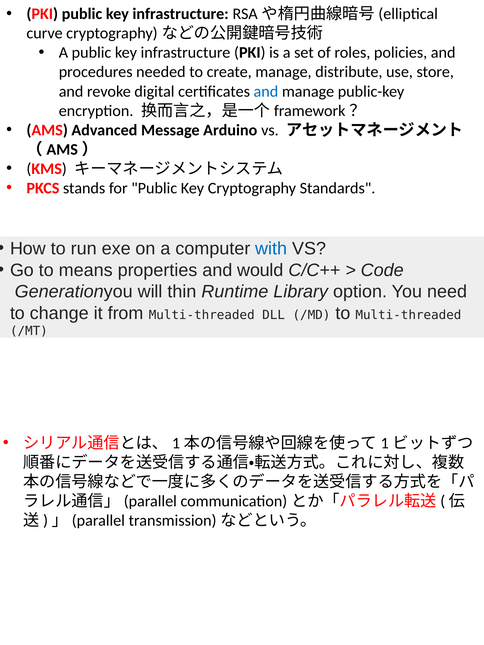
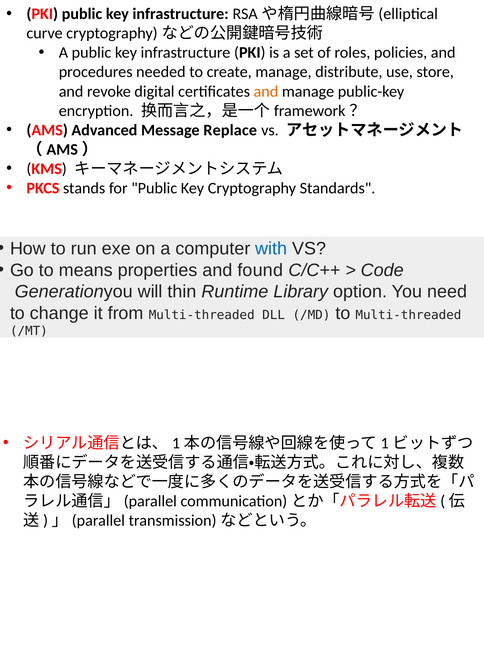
and colour: blue -> orange (266, 91)
Arduino: Arduino -> Replace (230, 130)
would: would -> found (260, 270)
